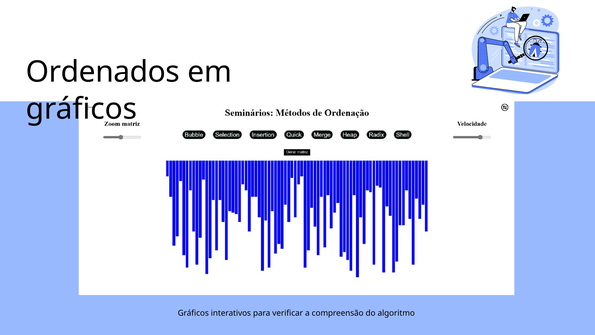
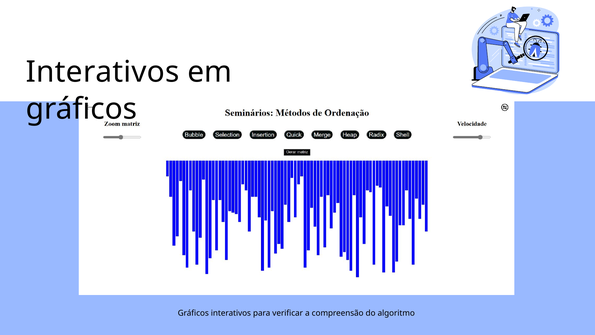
Ordenados: Ordenados -> Interativos (103, 72)
